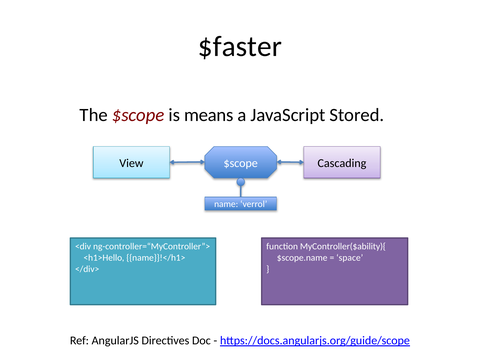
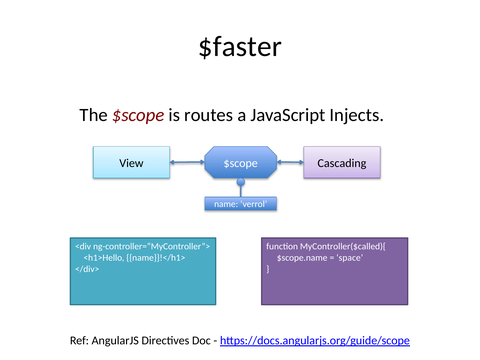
means: means -> routes (209, 115)
Stored: Stored -> Injects (357, 115)
MyController($ability){: MyController($ability){ -> MyController($called){ (343, 247)
